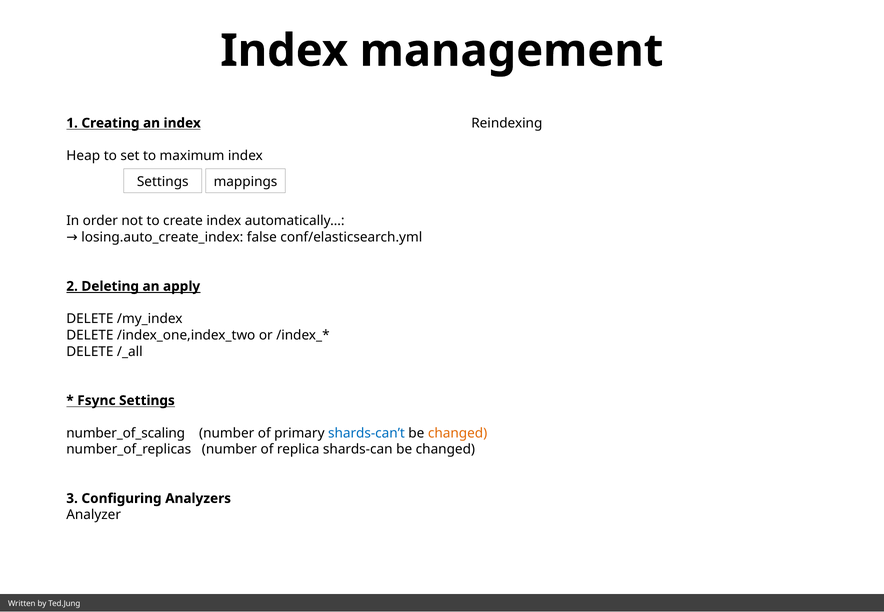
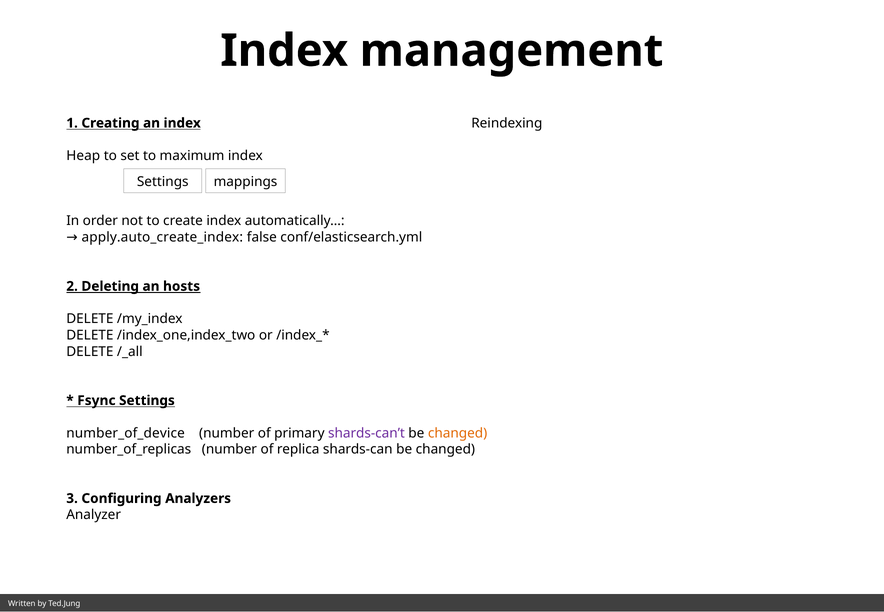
losing.auto_create_index: losing.auto_create_index -> apply.auto_create_index (162, 237)
apply: apply -> hosts (182, 286)
number_of_scaling: number_of_scaling -> number_of_device (126, 433)
shards-can’t colour: blue -> purple (366, 433)
